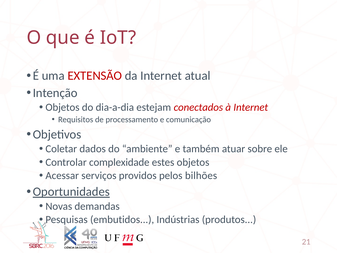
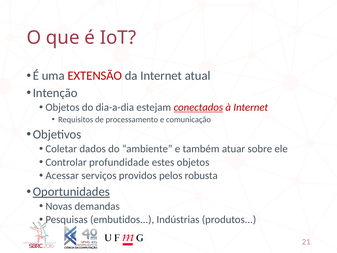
conectados underline: none -> present (198, 107)
complexidade: complexidade -> profundidade (119, 162)
bilhões: bilhões -> robusta (201, 175)
